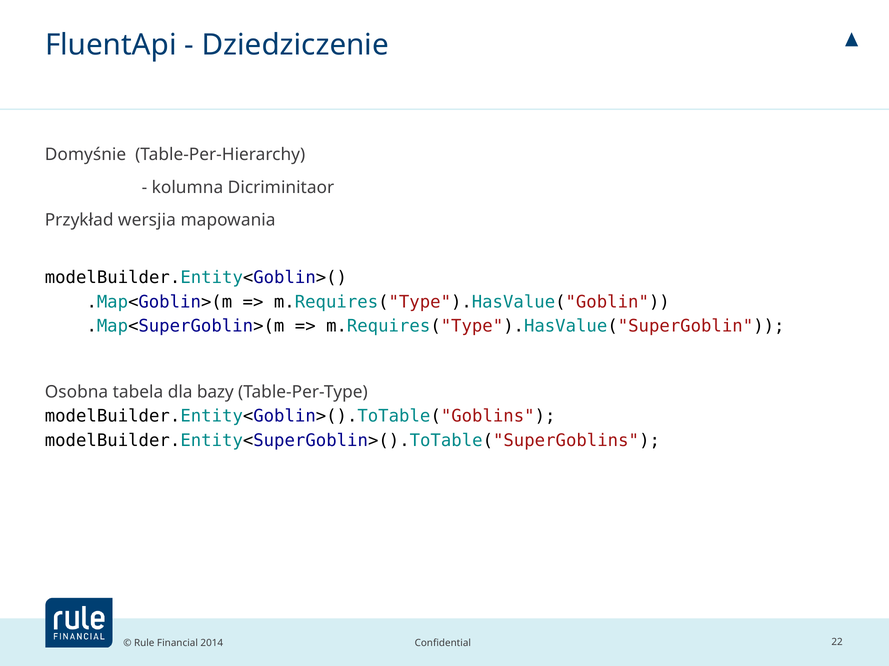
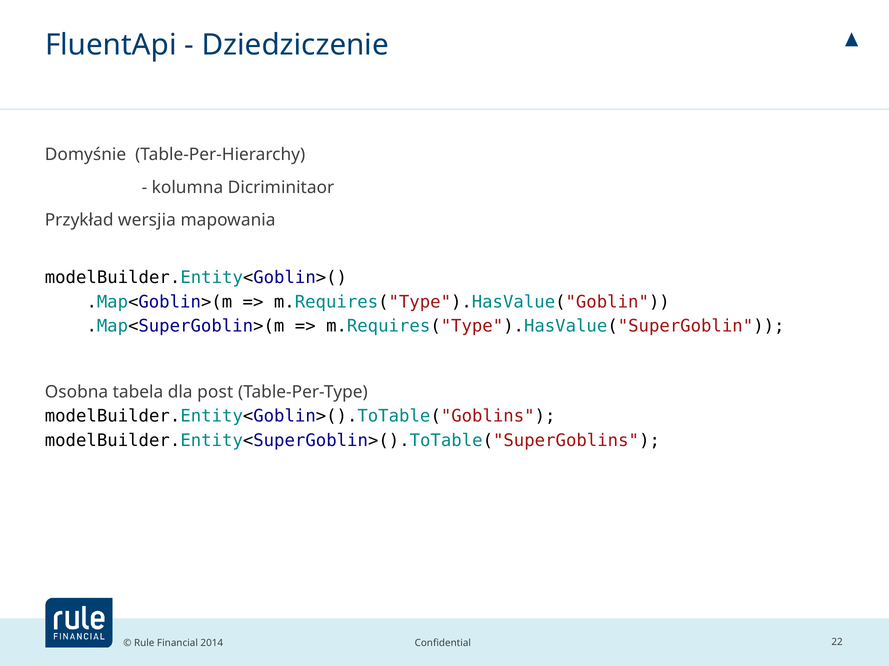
bazy: bazy -> post (215, 392)
